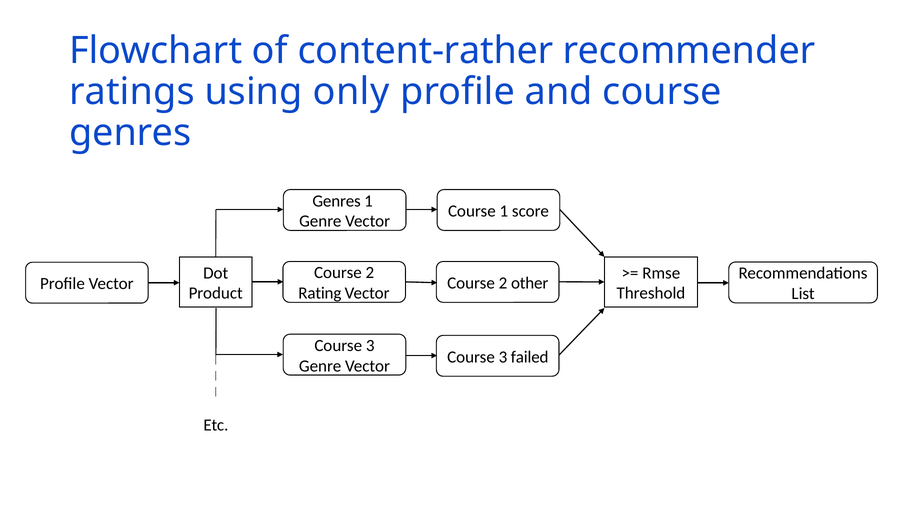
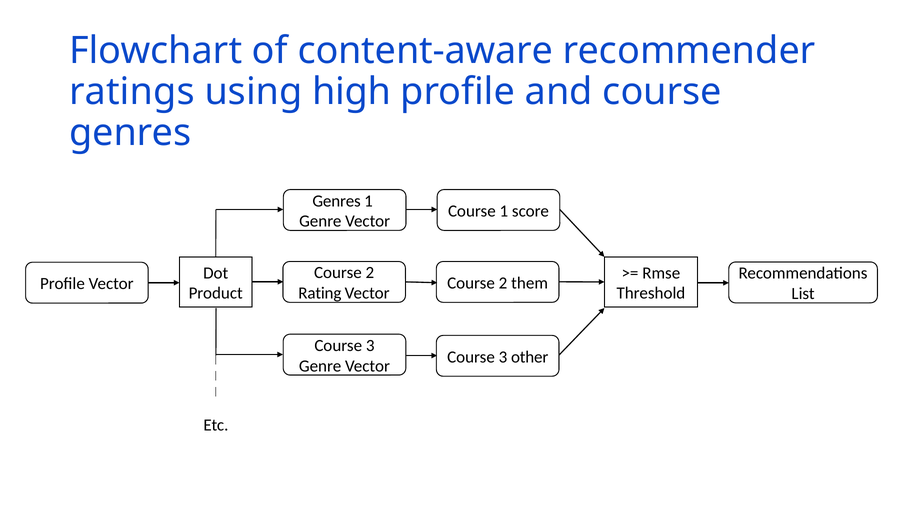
content-rather: content-rather -> content-aware (425, 51)
only: only -> high (352, 92)
other: other -> them (530, 283)
failed: failed -> other (530, 357)
